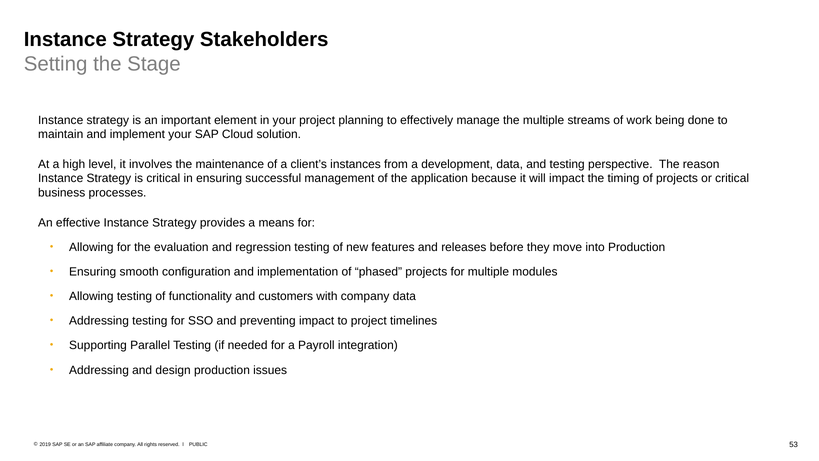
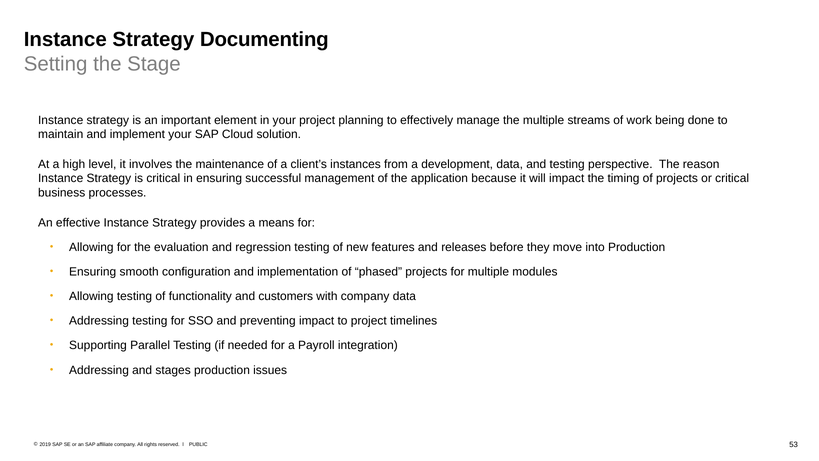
Stakeholders: Stakeholders -> Documenting (264, 39)
design: design -> stages (173, 370)
